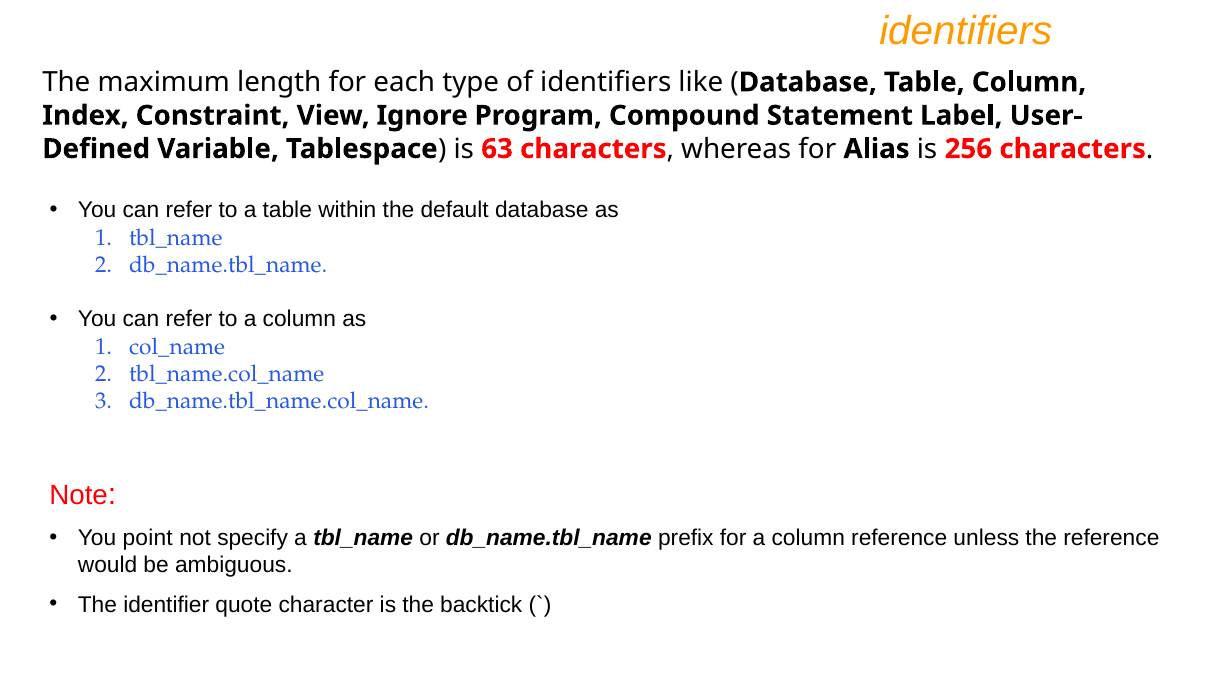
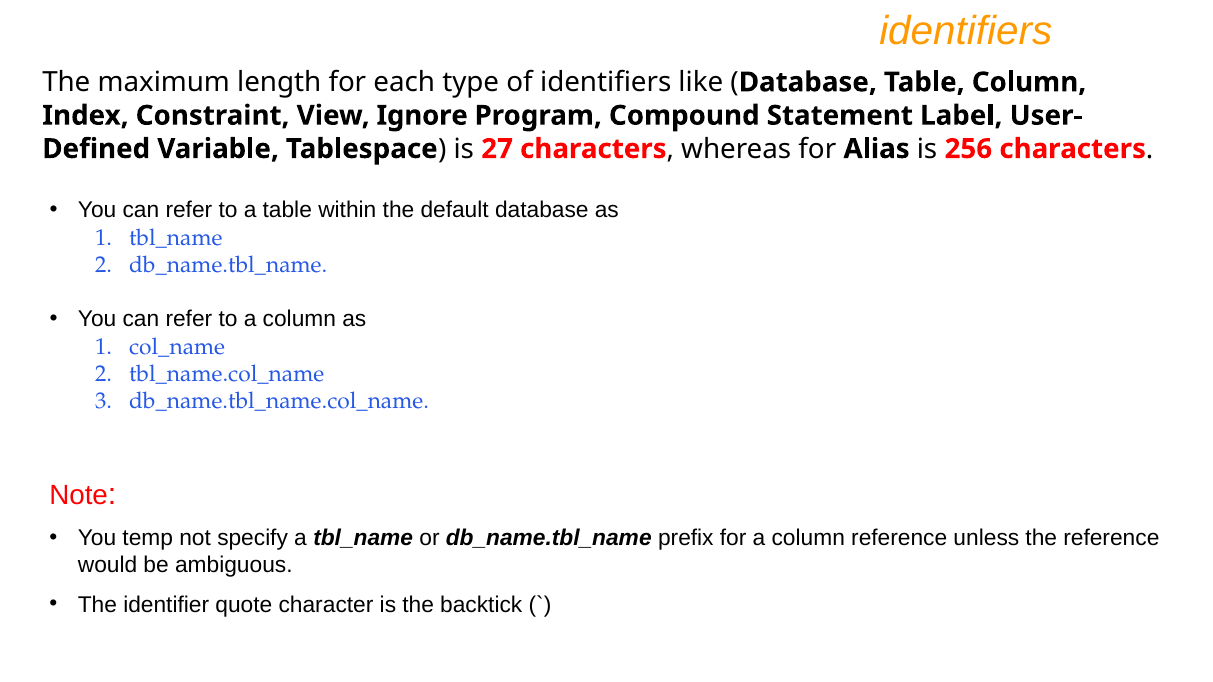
63: 63 -> 27 (497, 149)
point: point -> temp (148, 538)
